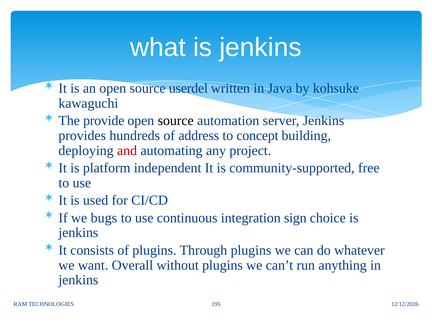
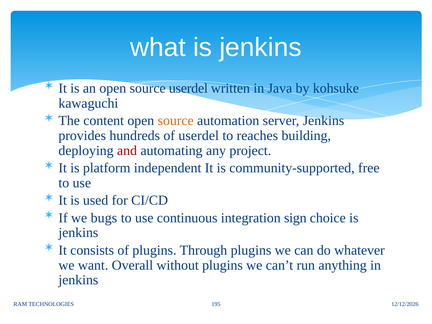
provide: provide -> content (104, 121)
source colour: black -> orange (176, 121)
of address: address -> userdel (199, 136)
concept: concept -> reaches (257, 136)
